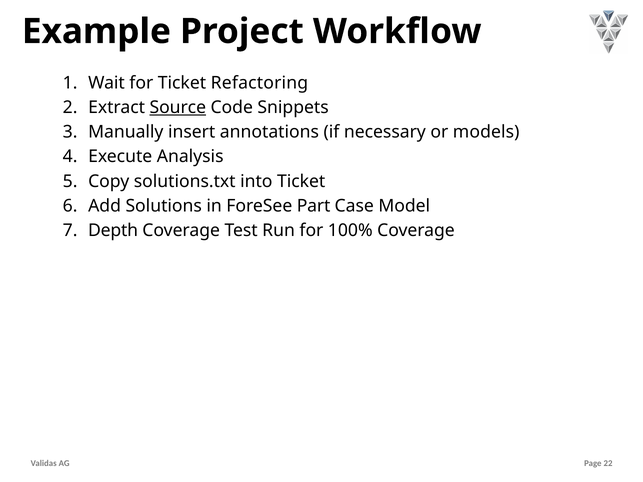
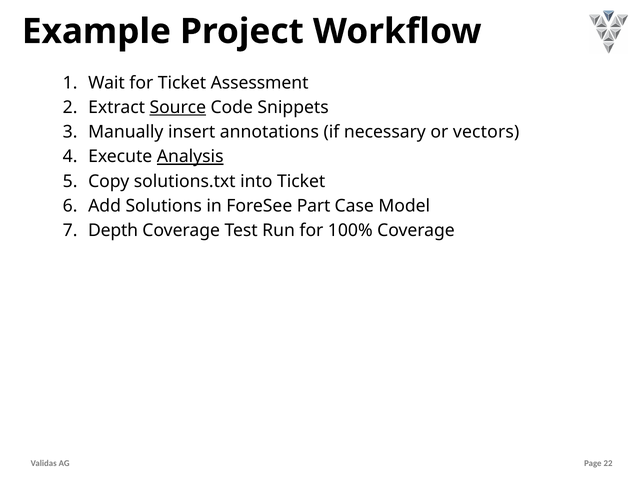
Refactoring: Refactoring -> Assessment (260, 83)
models: models -> vectors (486, 132)
Analysis underline: none -> present (190, 157)
